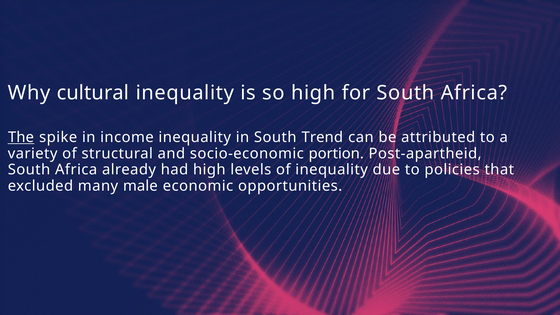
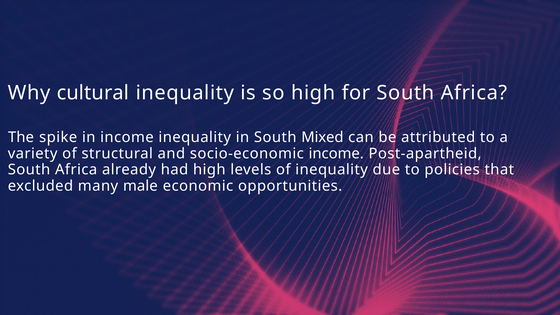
The underline: present -> none (21, 137)
Trend: Trend -> Mixed (322, 137)
socio-economic portion: portion -> income (336, 154)
